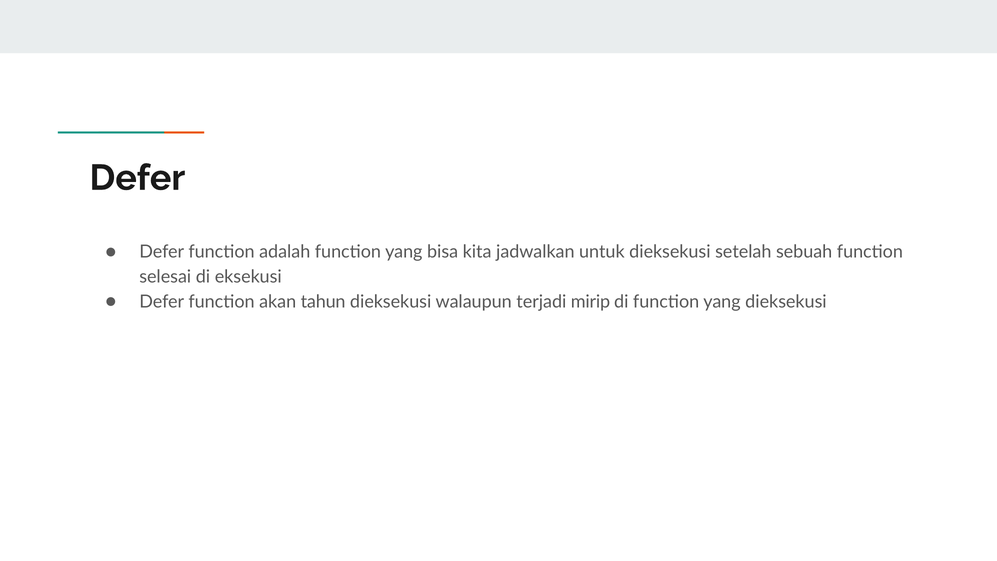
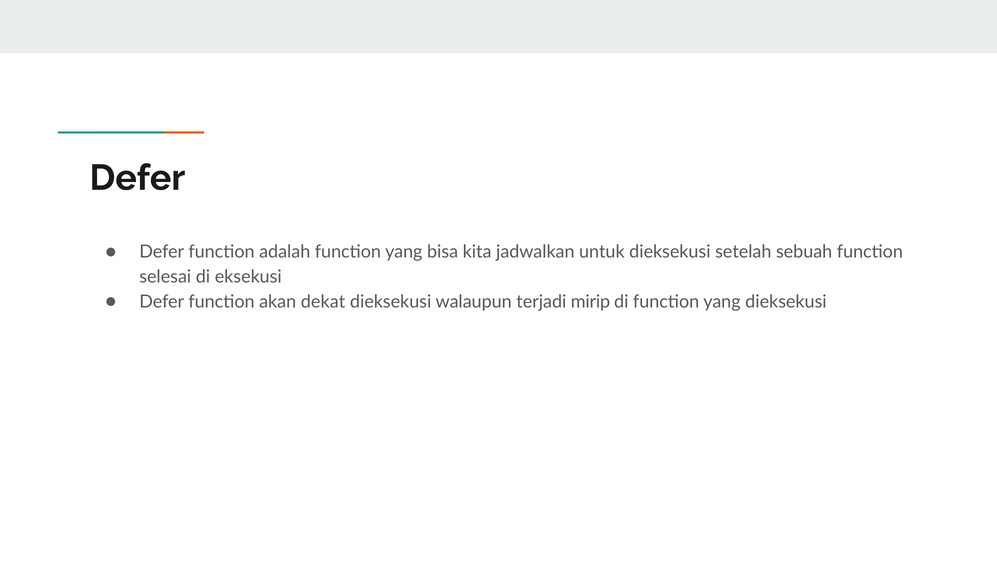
tahun: tahun -> dekat (323, 302)
